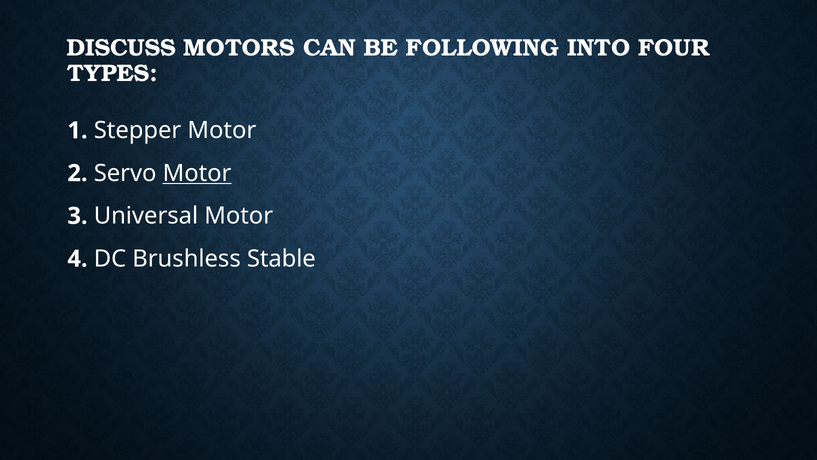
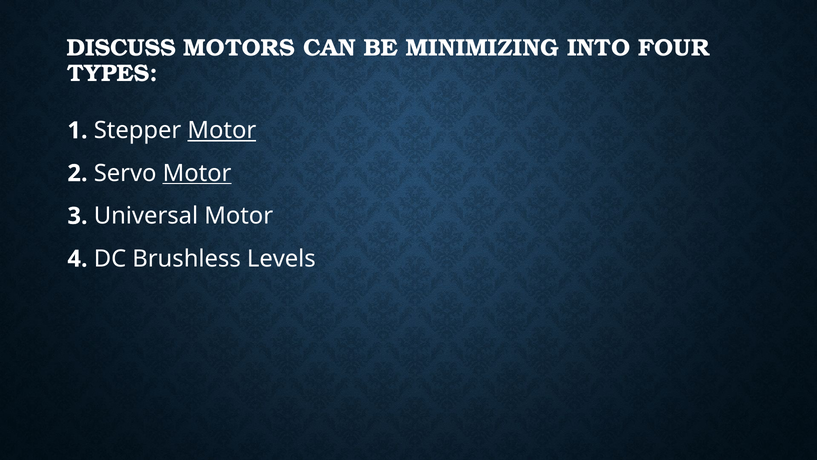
FOLLOWING: FOLLOWING -> MINIMIZING (482, 48)
Motor underline: none -> present (222, 130)
Stable: Stable -> Levels (281, 259)
